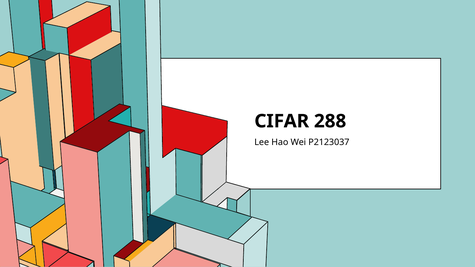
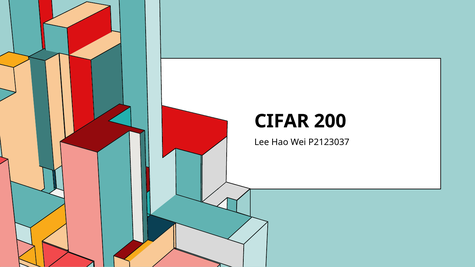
288: 288 -> 200 (330, 121)
